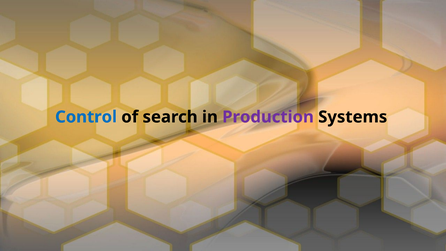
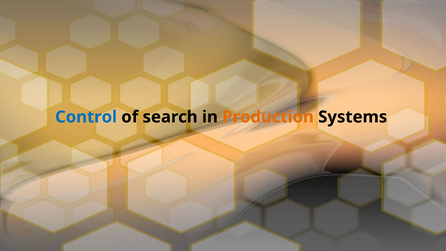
Production colour: purple -> orange (268, 117)
